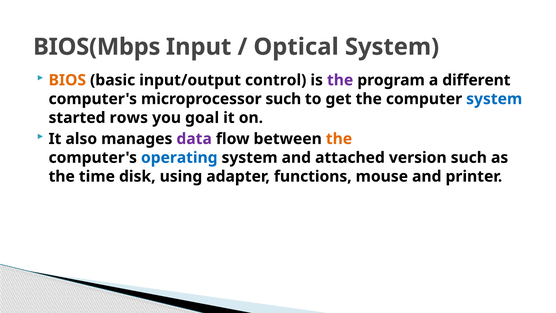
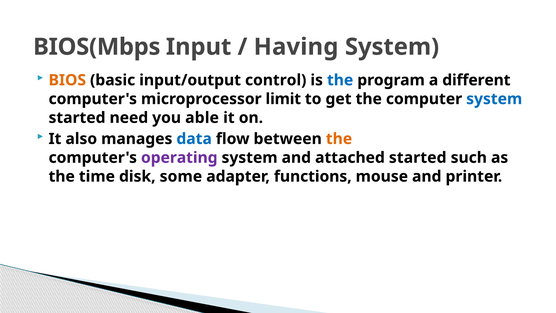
Optical: Optical -> Having (296, 47)
the colour: purple -> blue (340, 80)
microprocessor such: such -> limit (283, 99)
rows: rows -> need (129, 118)
goal: goal -> able (202, 118)
data colour: purple -> blue (194, 139)
operating colour: blue -> purple (179, 158)
attached version: version -> started (418, 158)
using: using -> some (181, 176)
